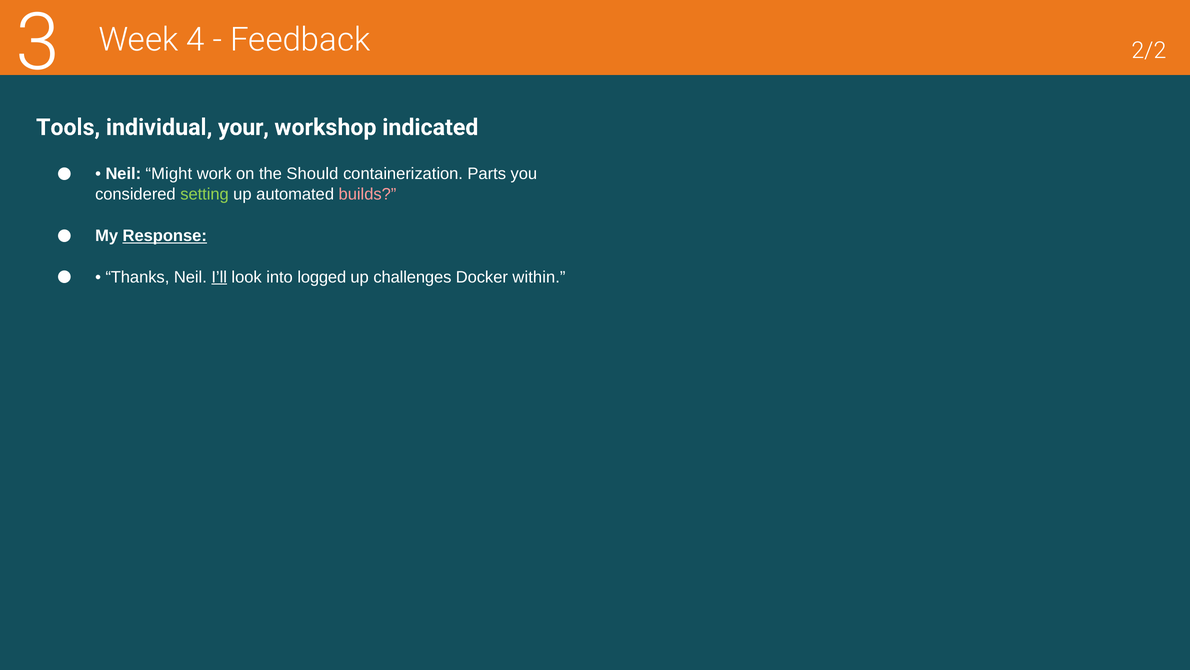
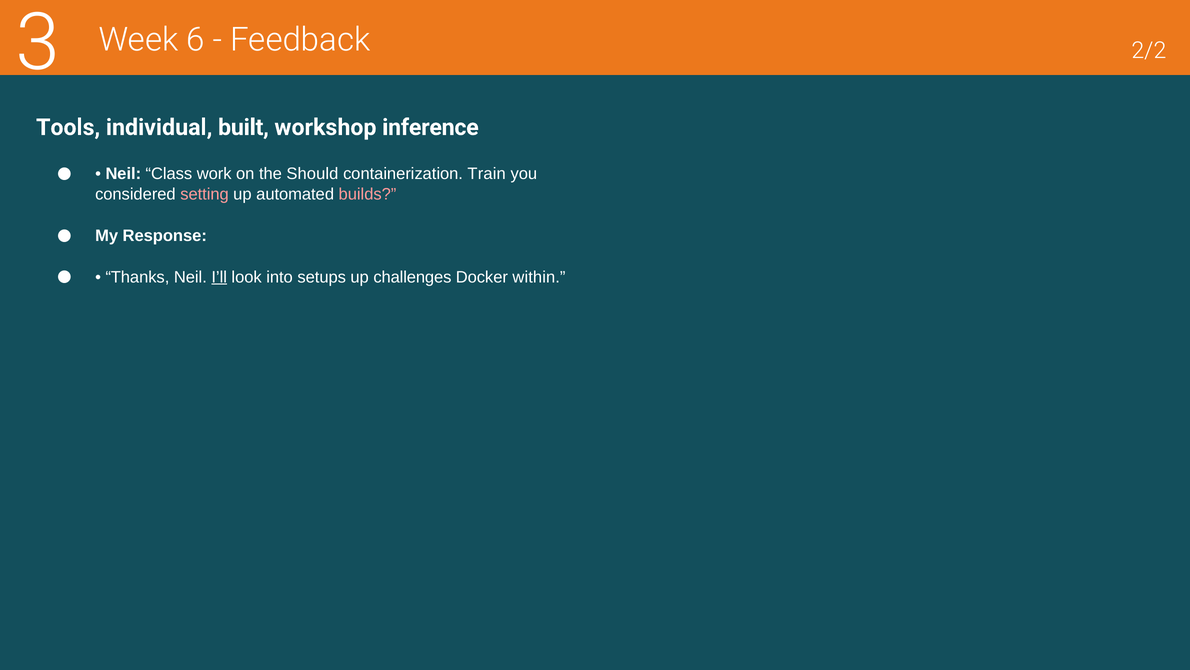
4: 4 -> 6 (196, 40)
your: your -> built (243, 127)
indicated: indicated -> inference (430, 127)
Might: Might -> Class (169, 174)
Parts: Parts -> Train (487, 174)
setting colour: light green -> pink (205, 194)
Response underline: present -> none (165, 236)
logged: logged -> setups (322, 277)
